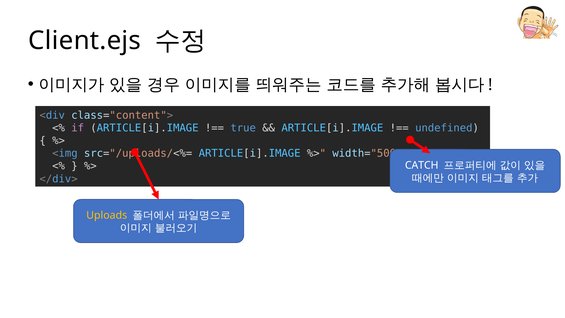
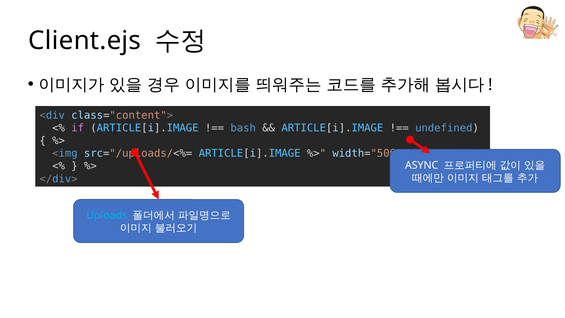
true: true -> bash (243, 128)
CATCH: CATCH -> ASYNC (422, 165)
Uploads colour: yellow -> light blue (107, 215)
